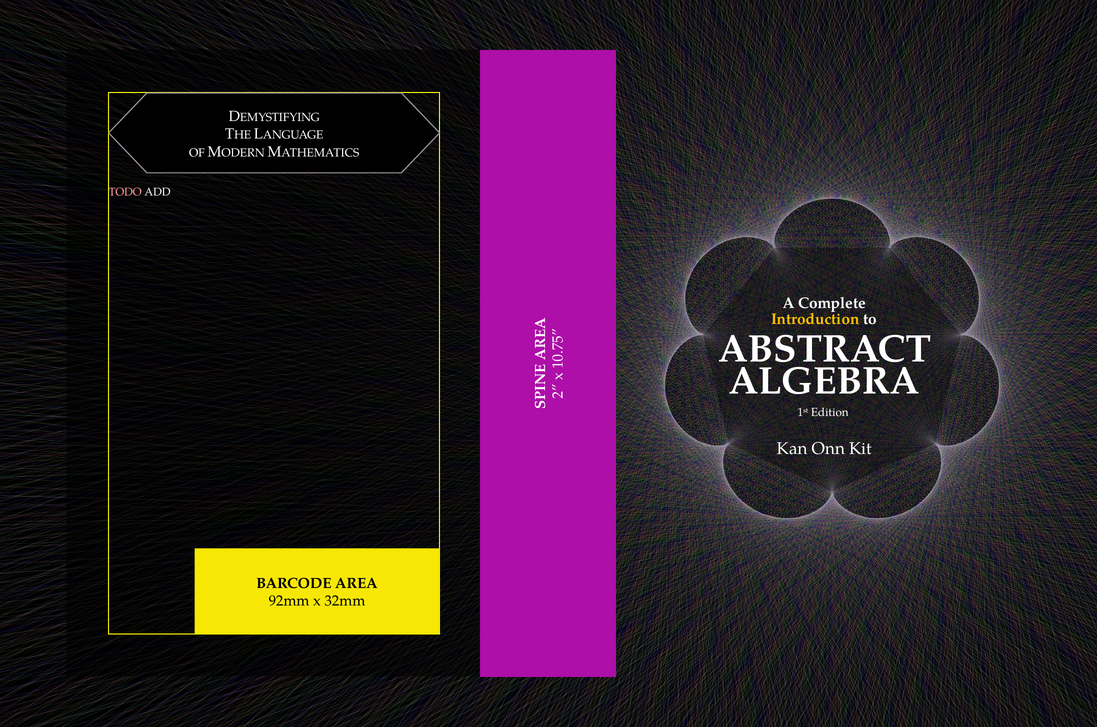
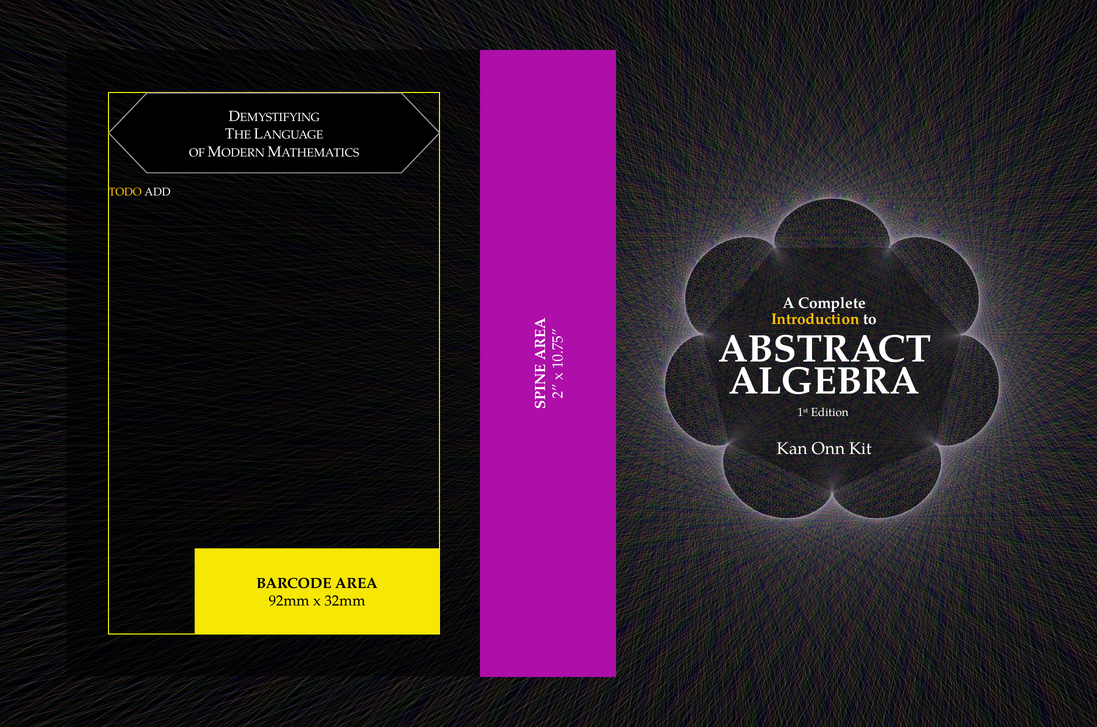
TODO colour: pink -> yellow (125, 192)
